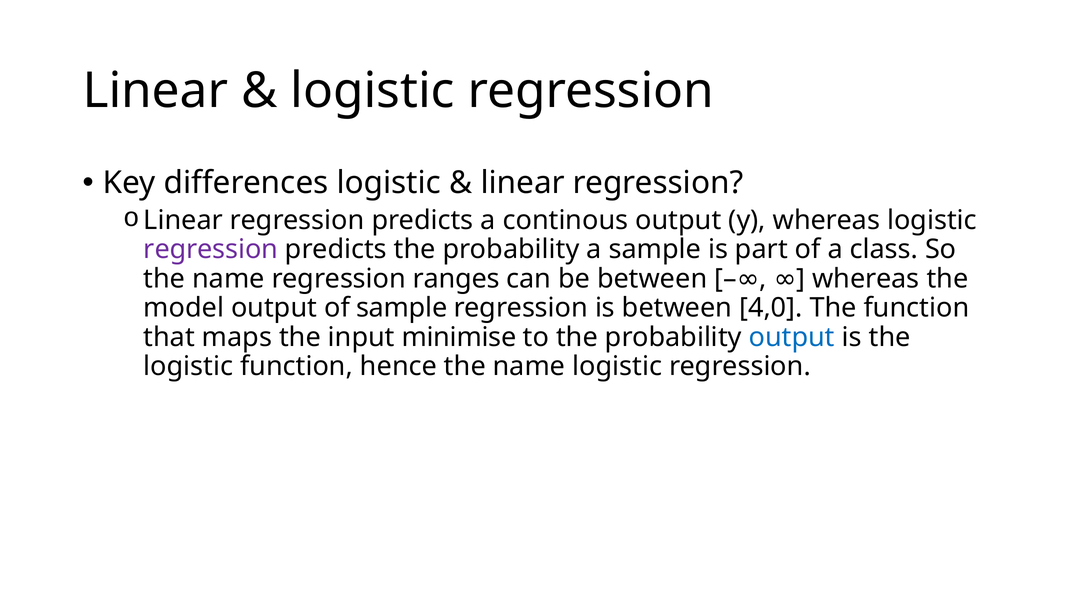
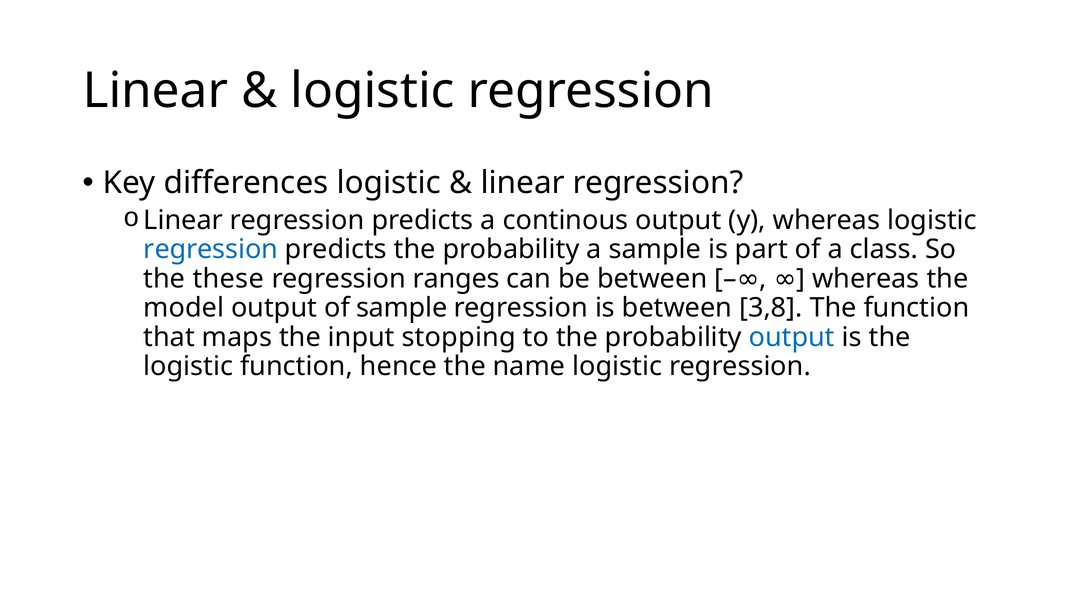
regression colour: purple -> blue (211, 250)
name: name -> these (228, 279)
4,0: 4,0 -> 3,8 (771, 308)
minimise: minimise -> stopping (459, 337)
